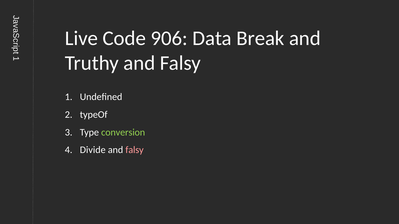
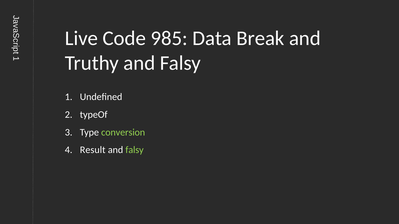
906: 906 -> 985 (169, 38)
Divide: Divide -> Result (93, 150)
falsy colour: pink -> light green (135, 150)
